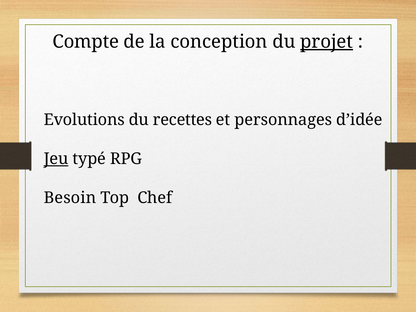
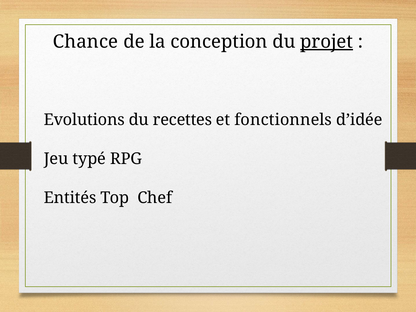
Compte: Compte -> Chance (86, 42)
personnages: personnages -> fonctionnels (283, 120)
Jeu underline: present -> none (56, 159)
Besoin: Besoin -> Entités (70, 198)
